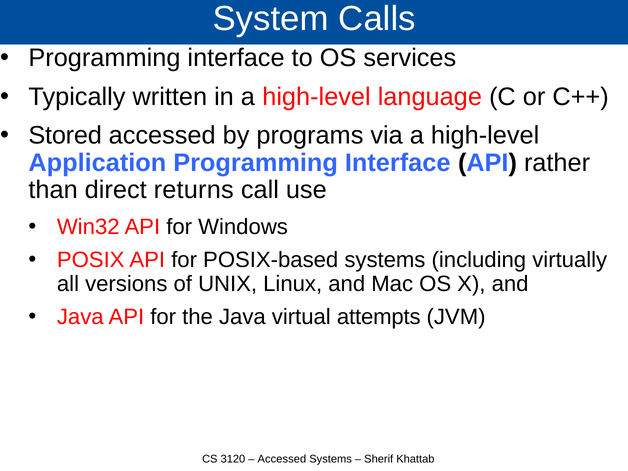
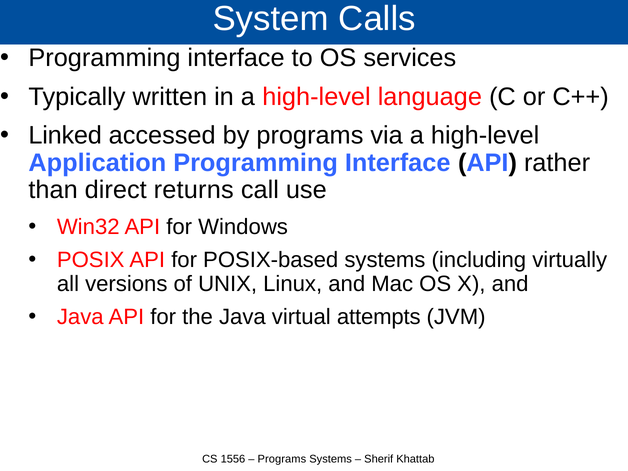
Stored: Stored -> Linked (65, 135)
3120: 3120 -> 1556 (233, 459)
Accessed: Accessed -> Programs (282, 459)
